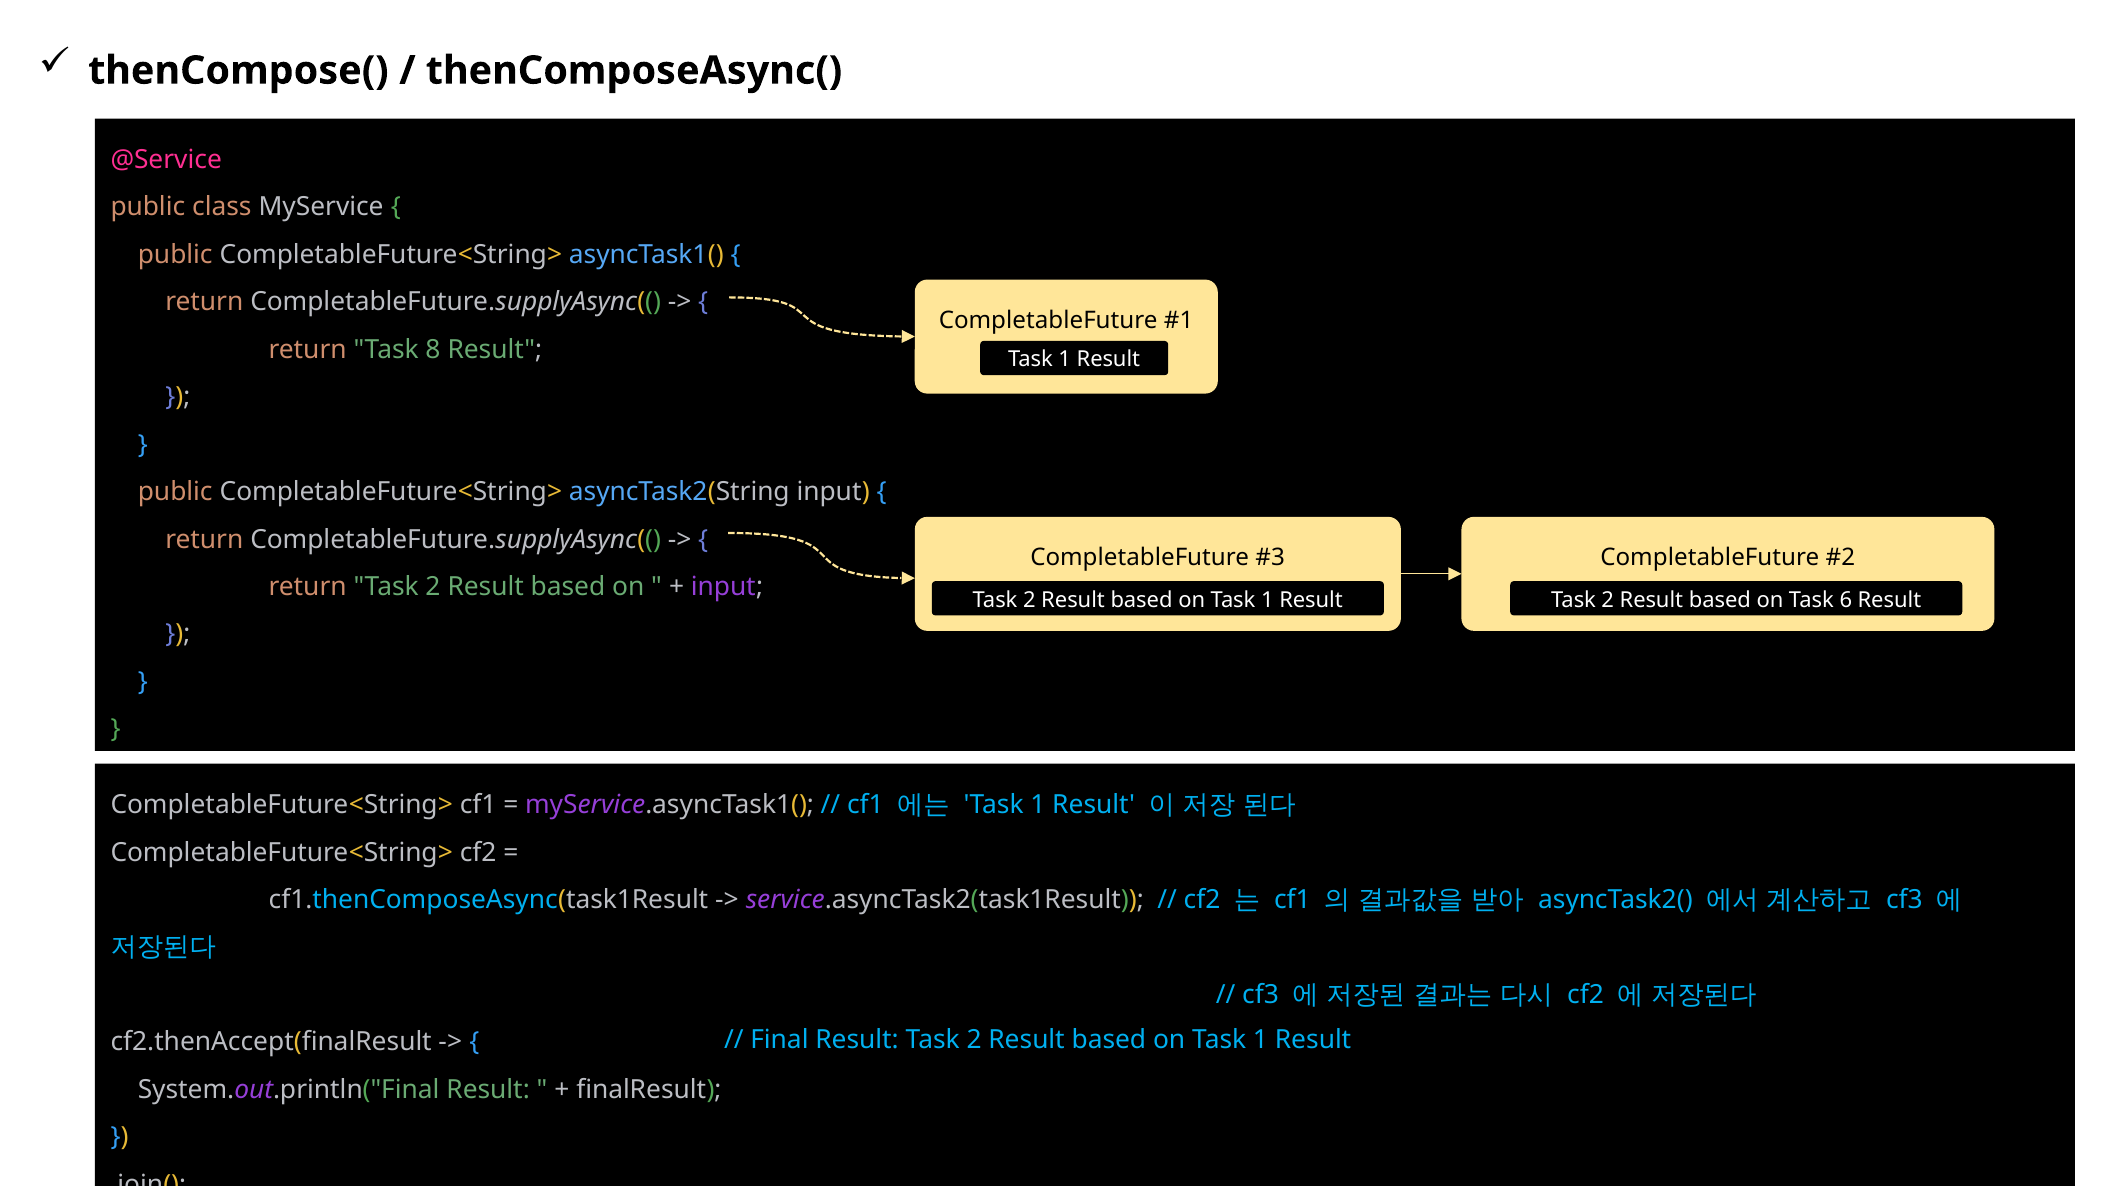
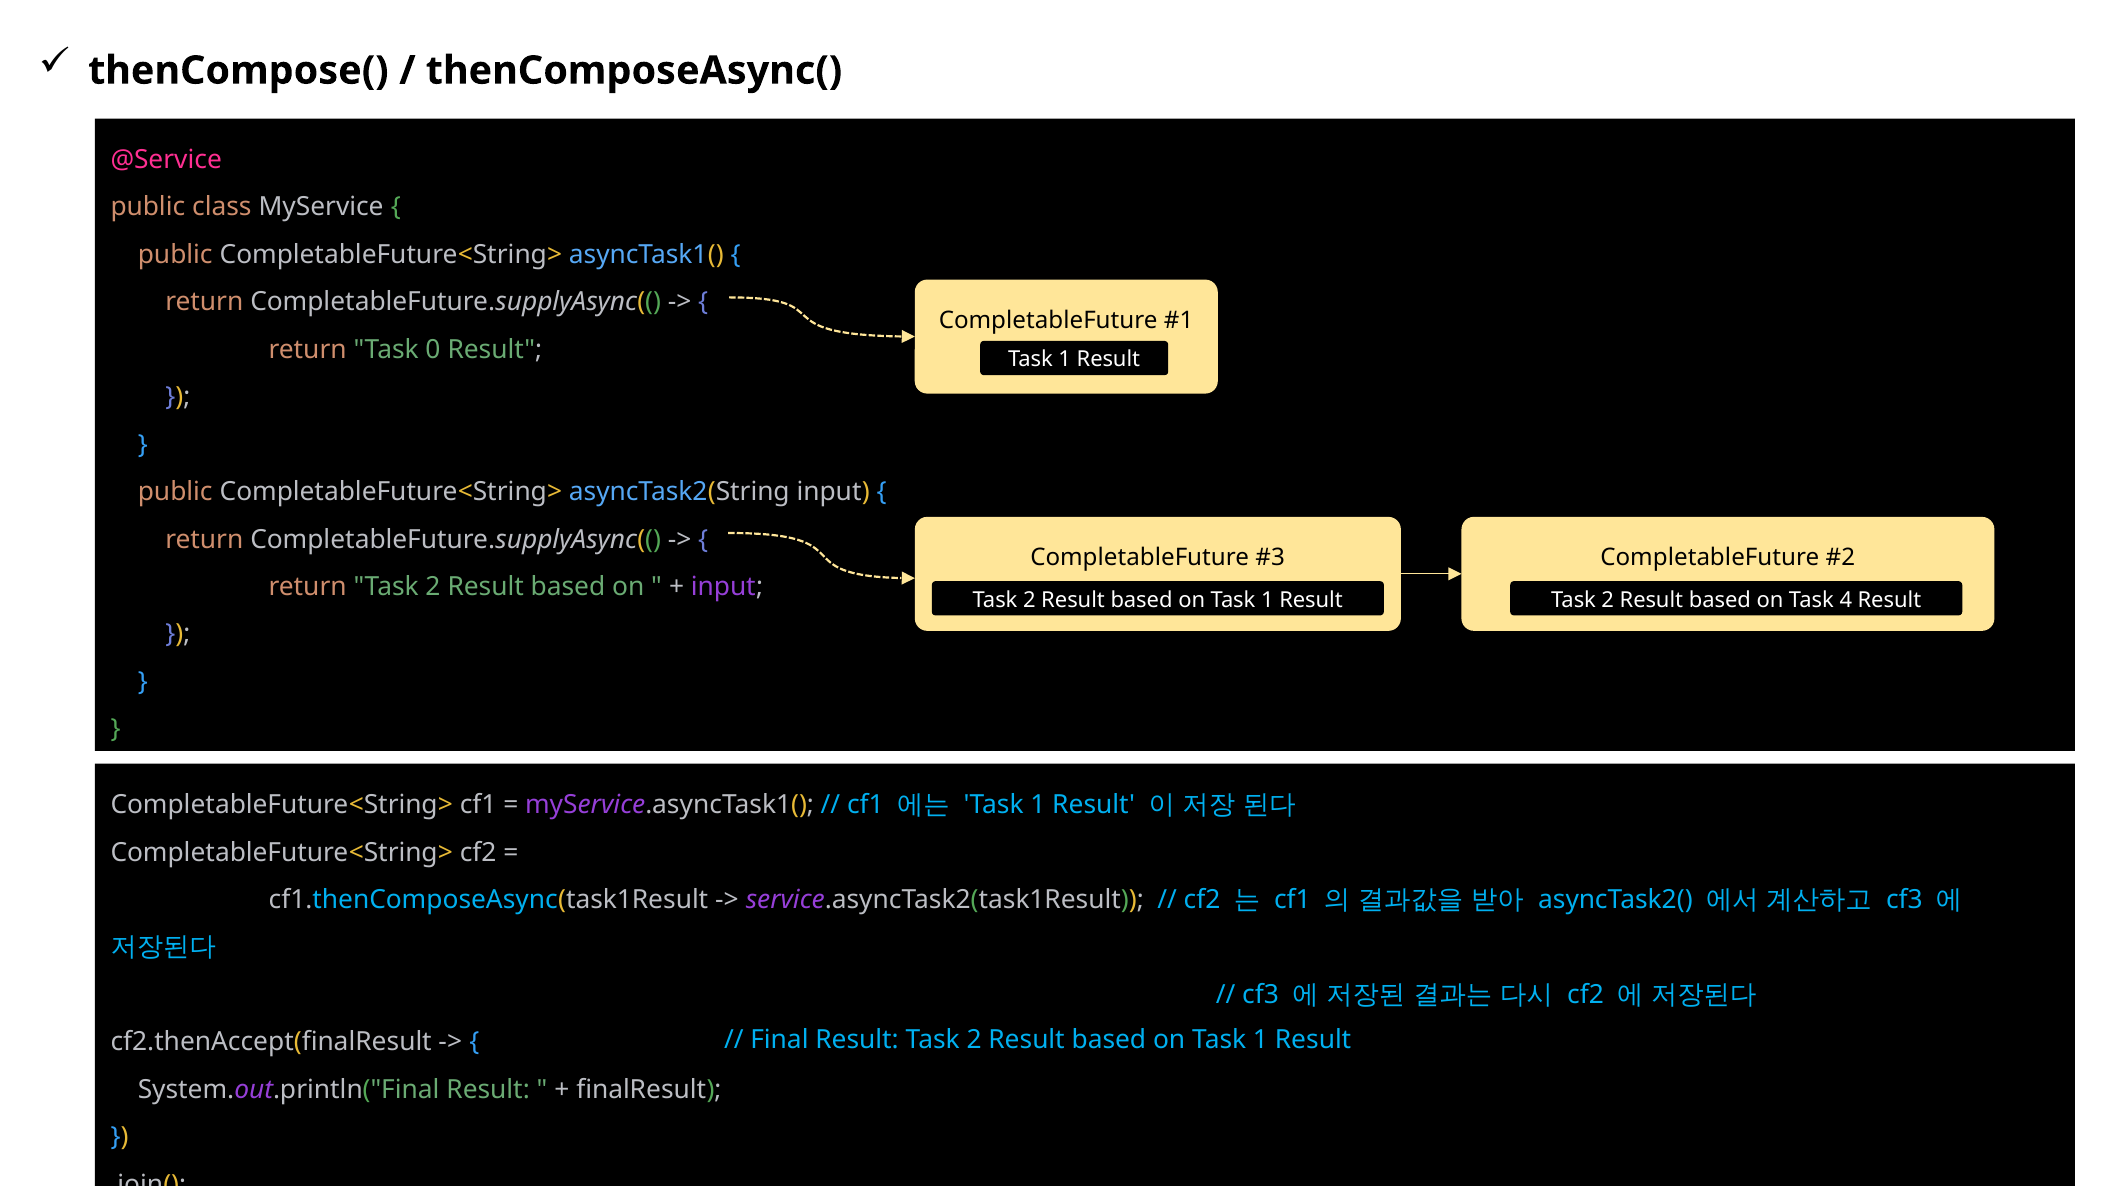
8: 8 -> 0 (433, 350)
6: 6 -> 4 (1846, 600)
